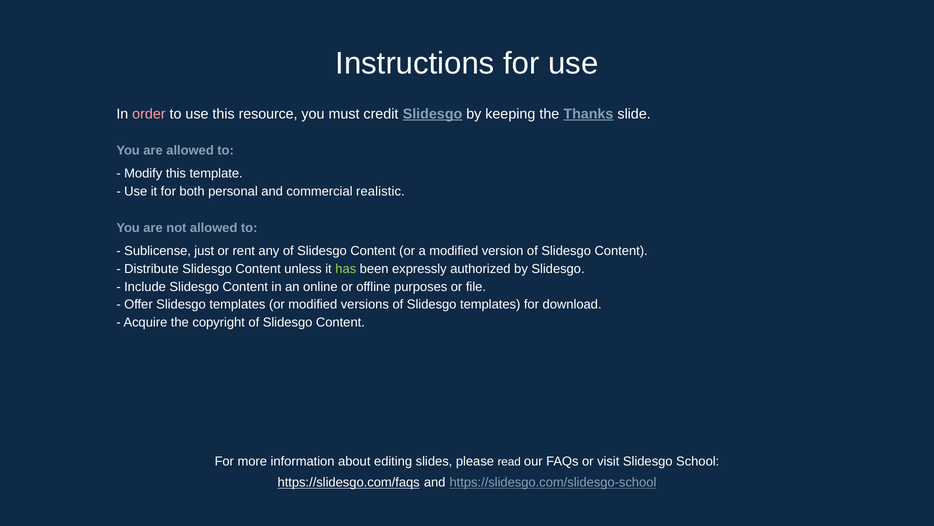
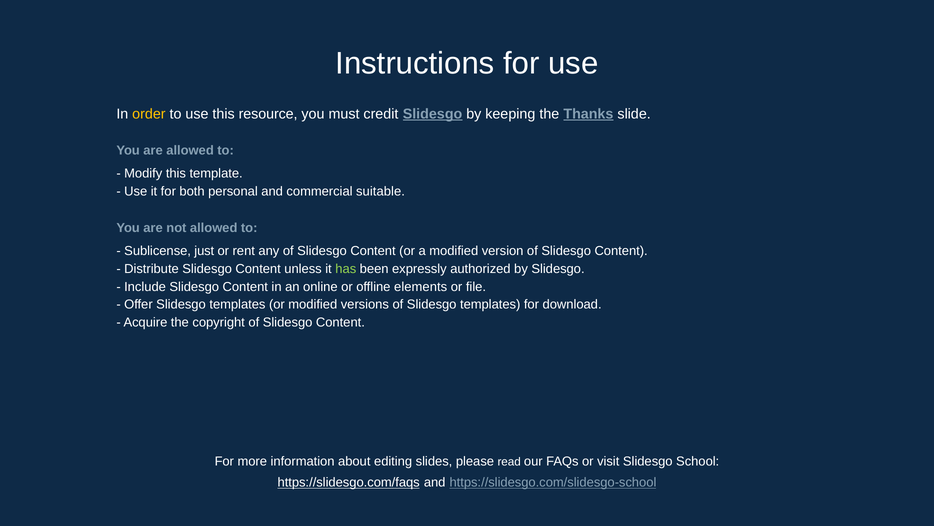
order colour: pink -> yellow (149, 114)
realistic: realistic -> suitable (380, 191)
purposes: purposes -> elements (421, 286)
